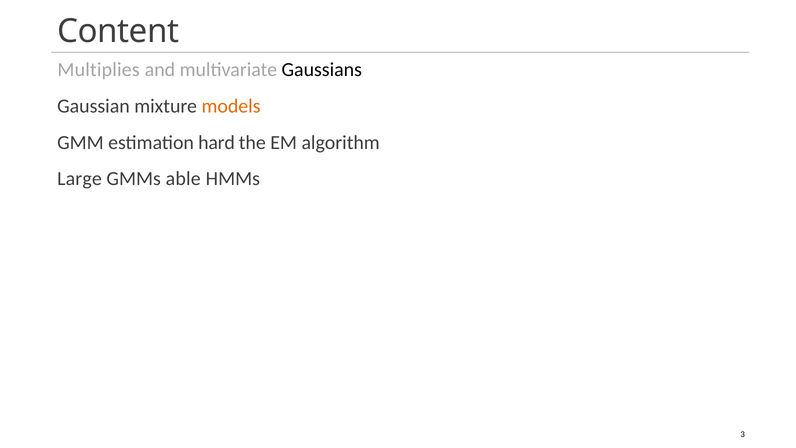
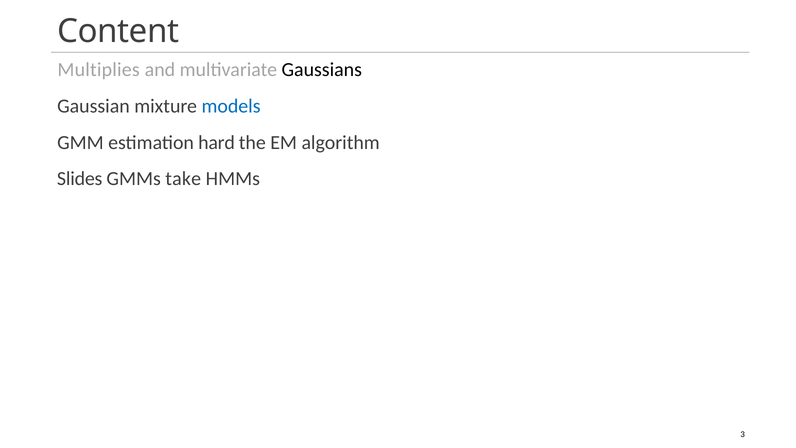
models colour: orange -> blue (231, 106)
Large: Large -> Slides (80, 179)
able: able -> take (183, 179)
